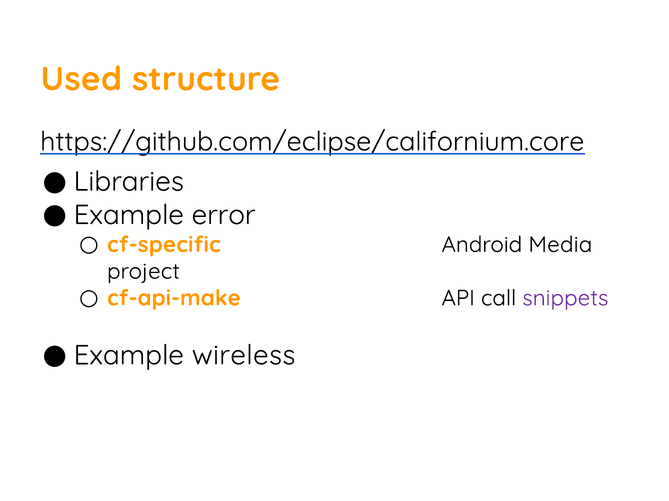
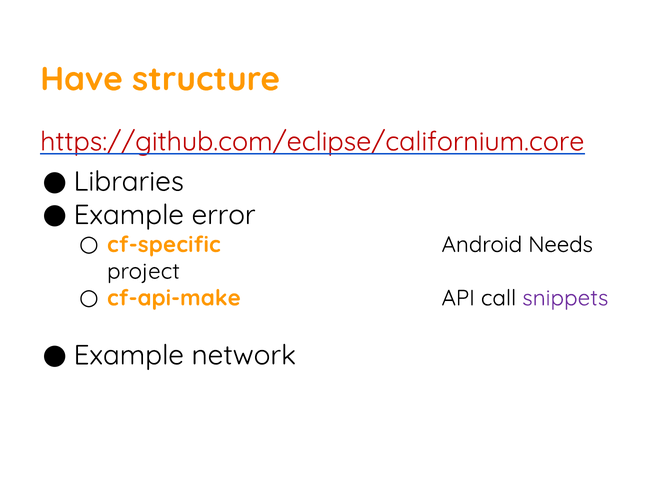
Used: Used -> Have (82, 79)
https://github.com/eclipse/californium.core colour: black -> red (312, 142)
Media: Media -> Needs (561, 245)
wireless: wireless -> network (244, 356)
